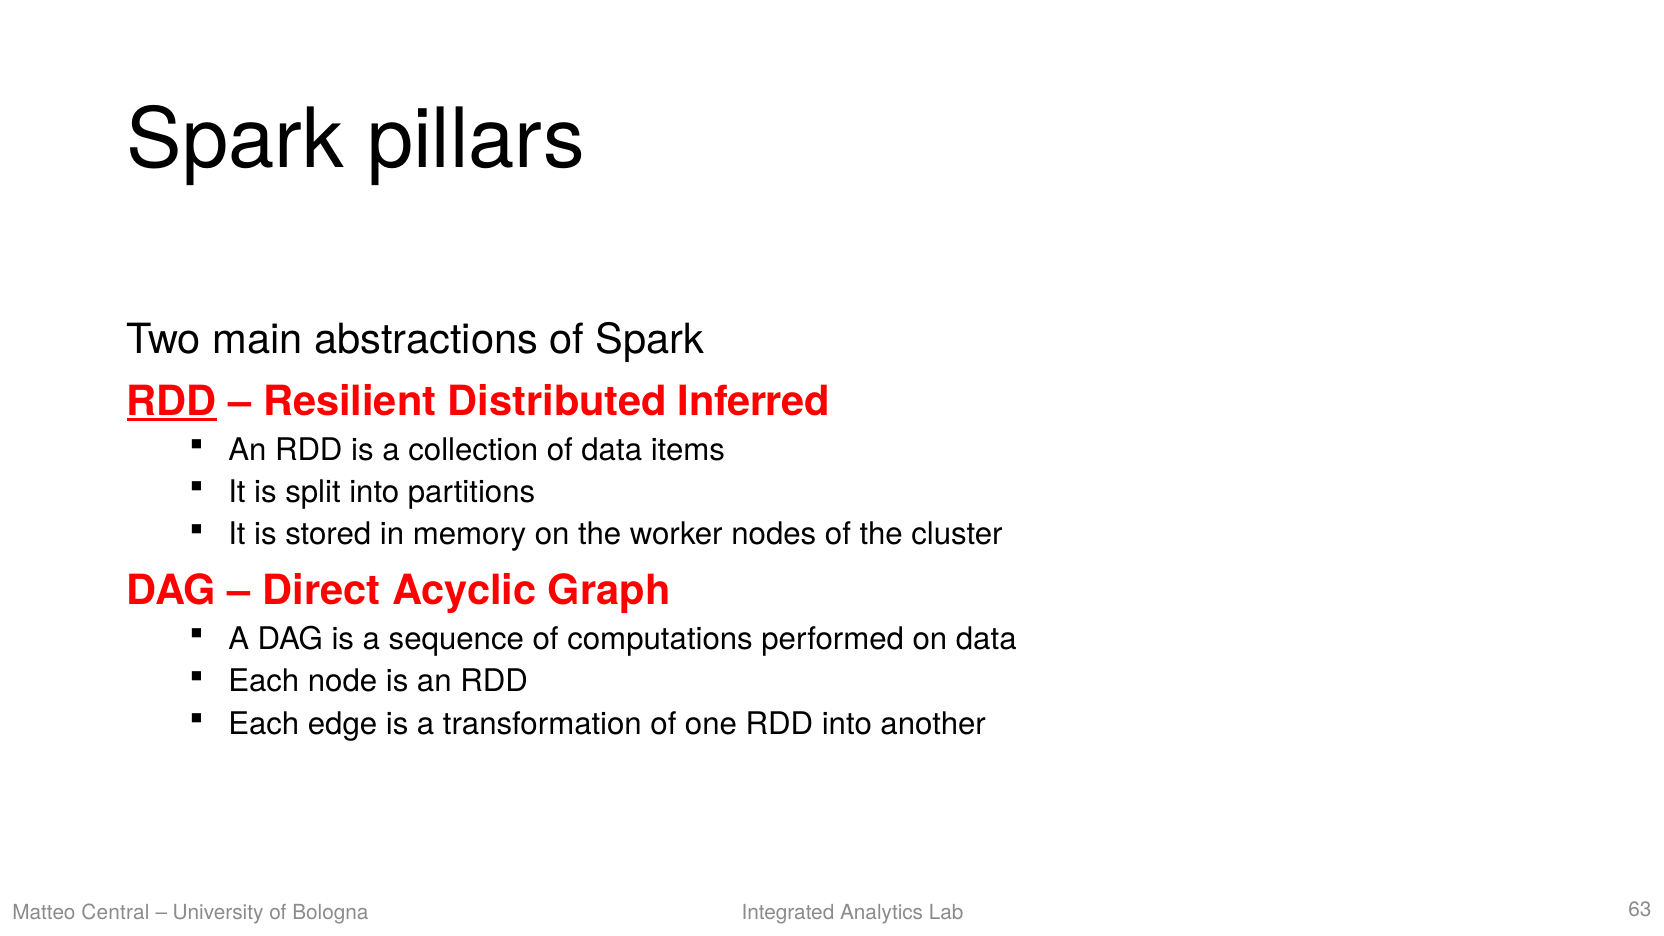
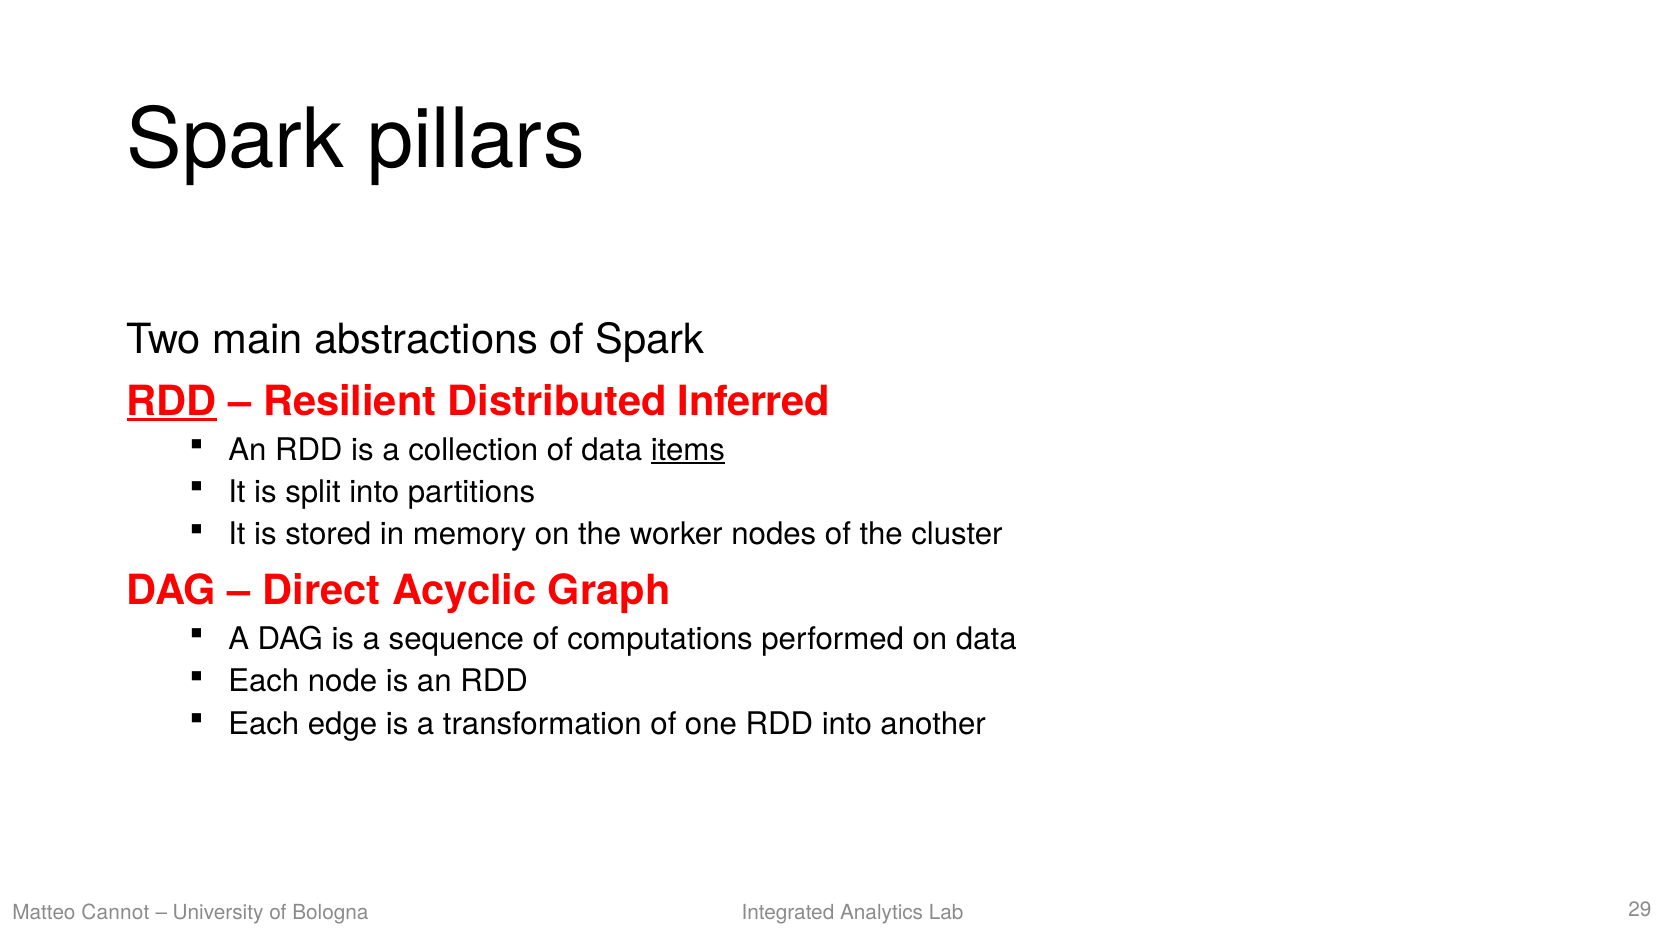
items underline: none -> present (688, 450)
Central: Central -> Cannot (115, 912)
63: 63 -> 29 (1640, 910)
